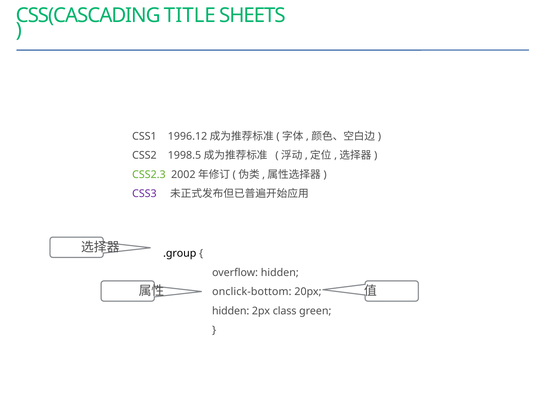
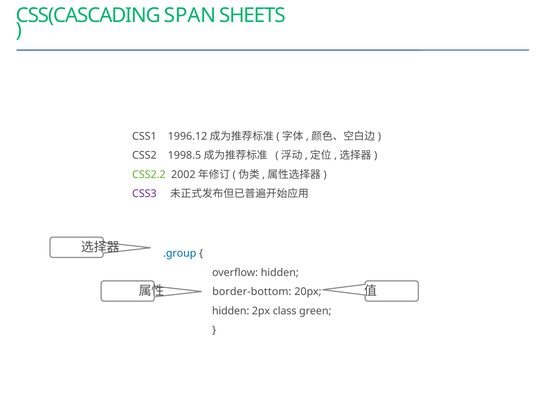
TITLE: TITLE -> SPAN (190, 15)
CSS2.3: CSS2.3 -> CSS2.2 (149, 174)
.group colour: black -> blue (180, 253)
onclick-bottom: onclick-bottom -> border-bottom (252, 292)
